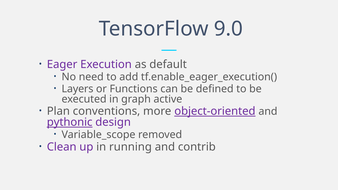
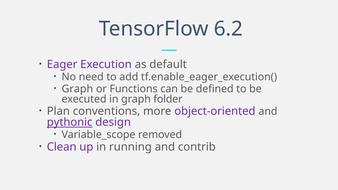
9.0: 9.0 -> 6.2 (228, 29)
Layers: Layers -> Graph (77, 89)
active: active -> folder (168, 99)
object-oriented underline: present -> none (215, 111)
